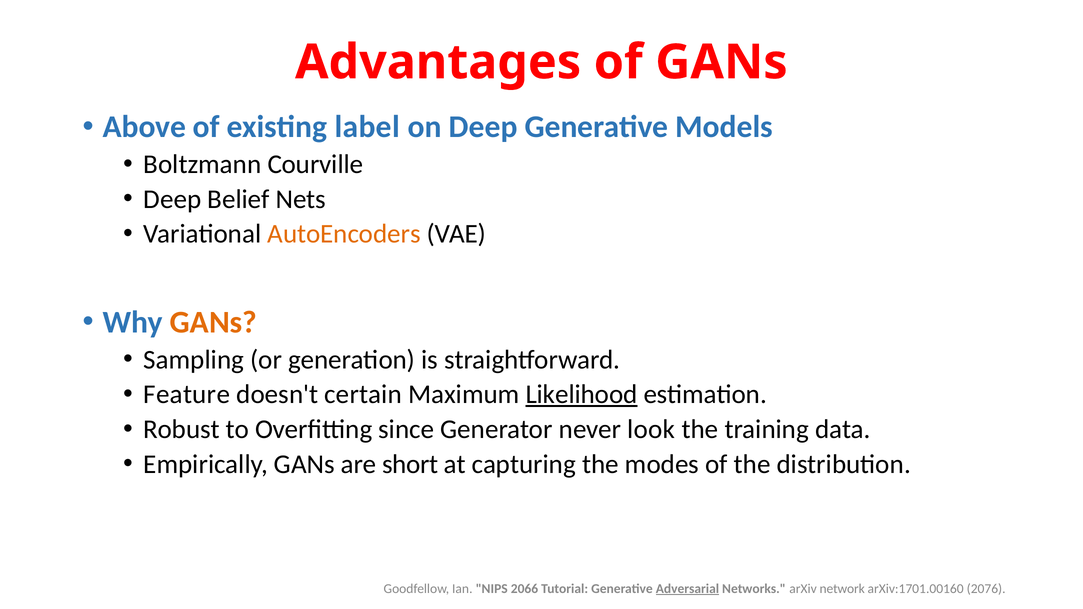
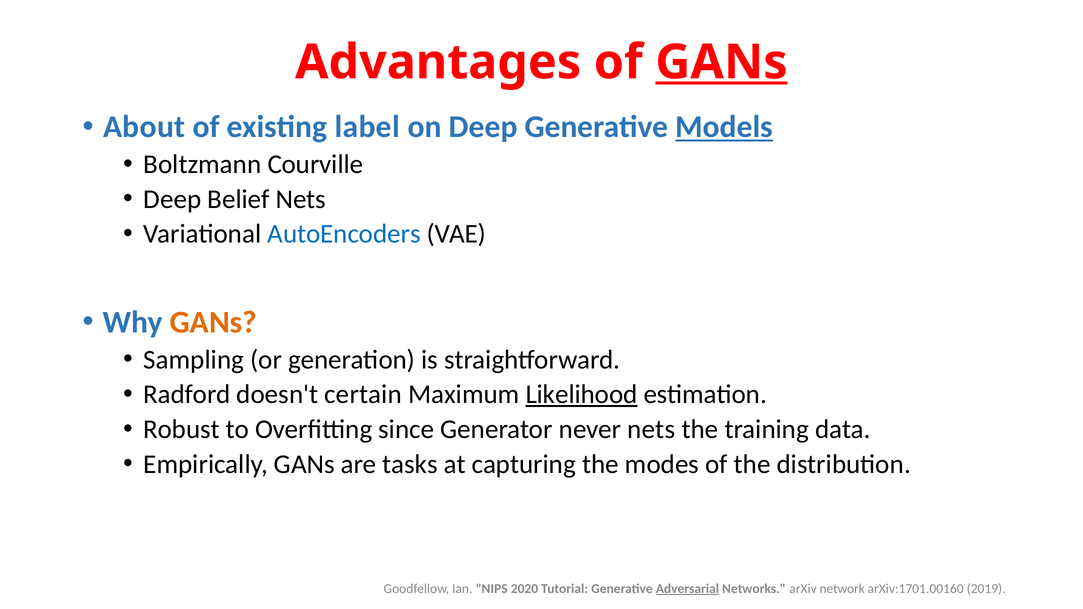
GANs underline: none -> present (721, 62)
Above: Above -> About (144, 127)
Models underline: none -> present (724, 127)
AutoEncoders colour: orange -> blue (344, 234)
Feature: Feature -> Radford (187, 395)
never look: look -> nets (651, 429)
short: short -> tasks (410, 464)
2066: 2066 -> 2020 (524, 589)
2076: 2076 -> 2019 (986, 589)
